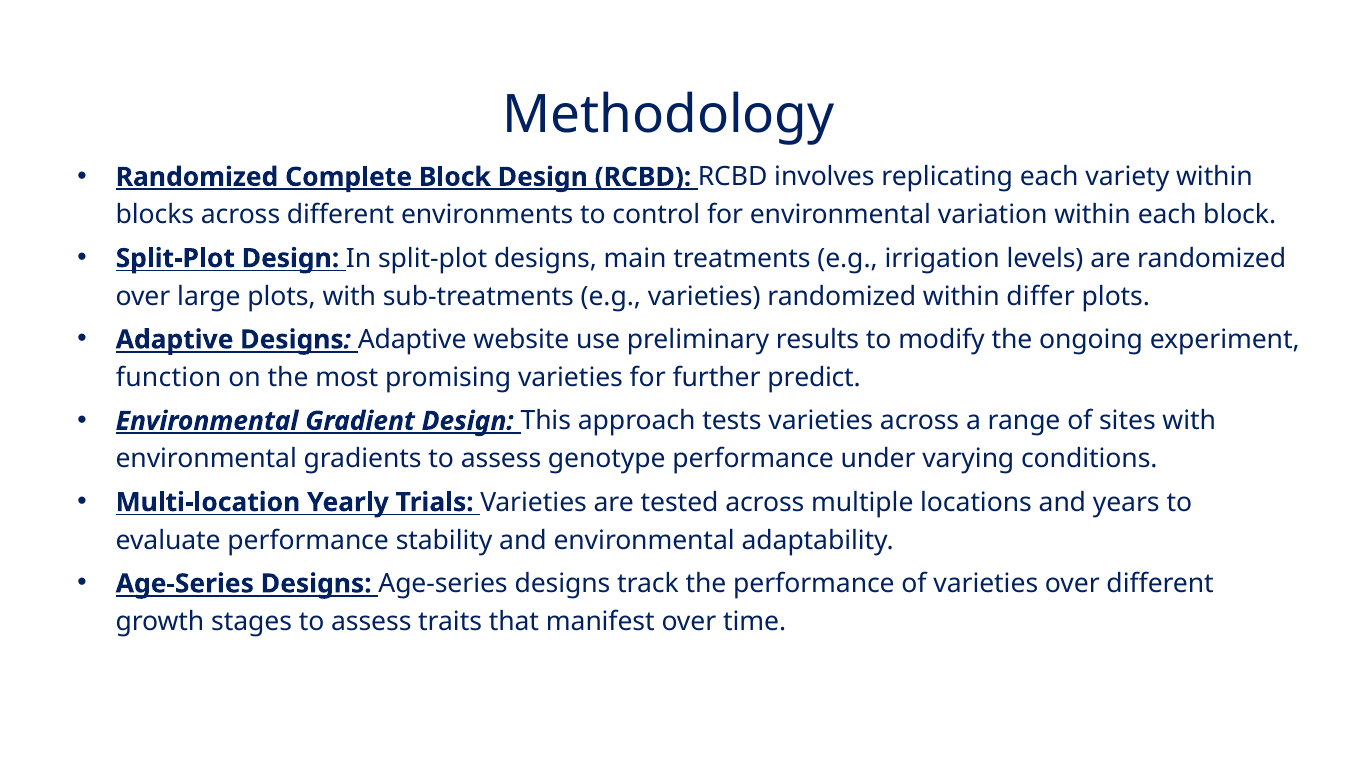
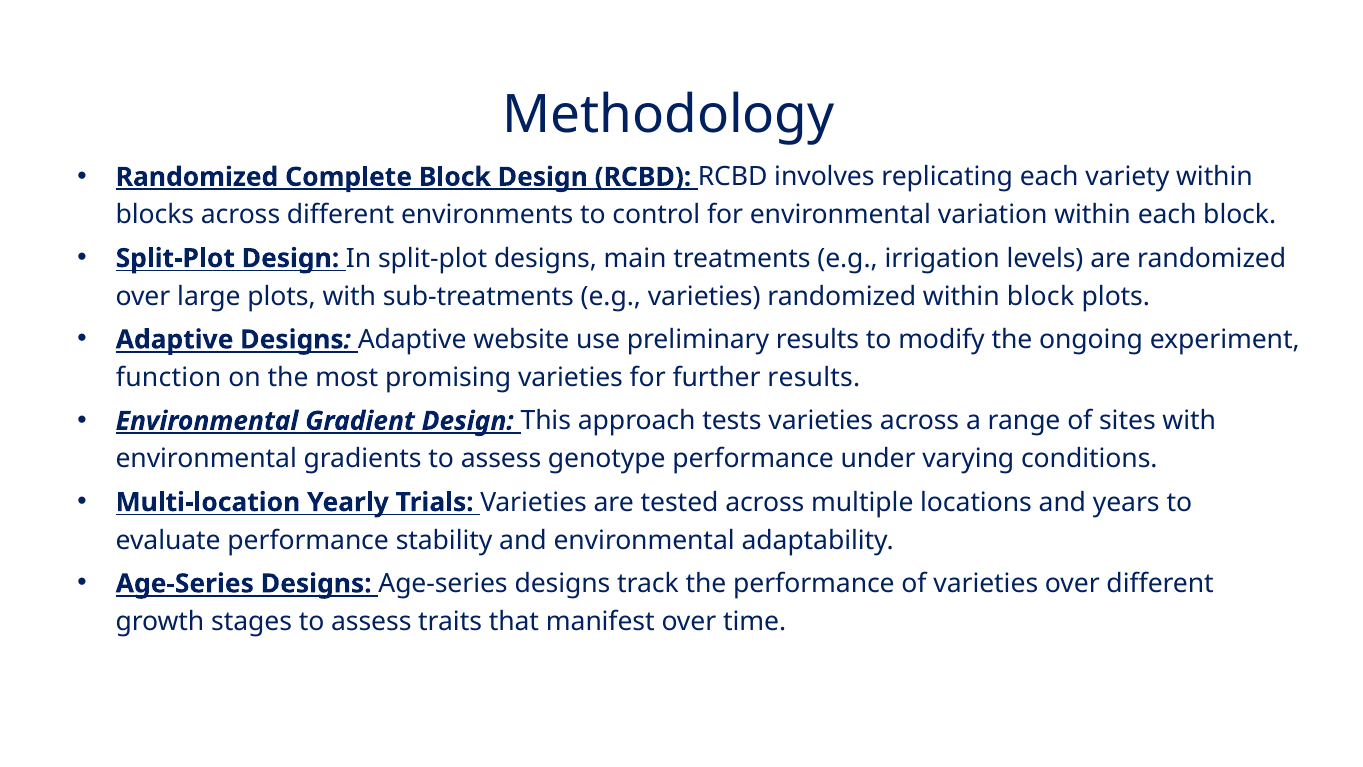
within differ: differ -> block (1041, 296)
further predict: predict -> results (814, 378)
